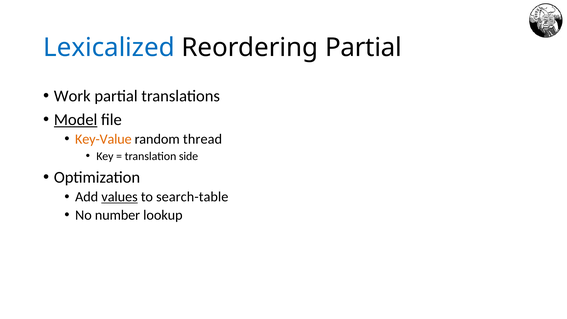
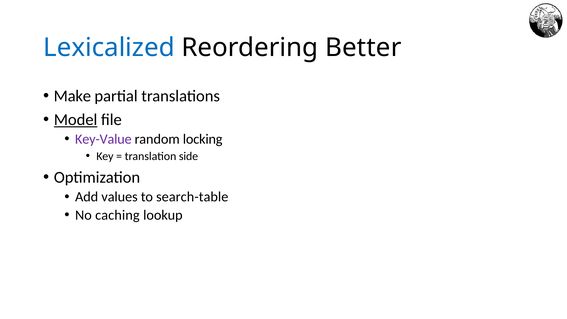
Reordering Partial: Partial -> Better (363, 48)
Work: Work -> Make (72, 96)
Key-Value colour: orange -> purple (103, 139)
thread: thread -> locking (203, 139)
values underline: present -> none (120, 197)
number: number -> caching (117, 215)
